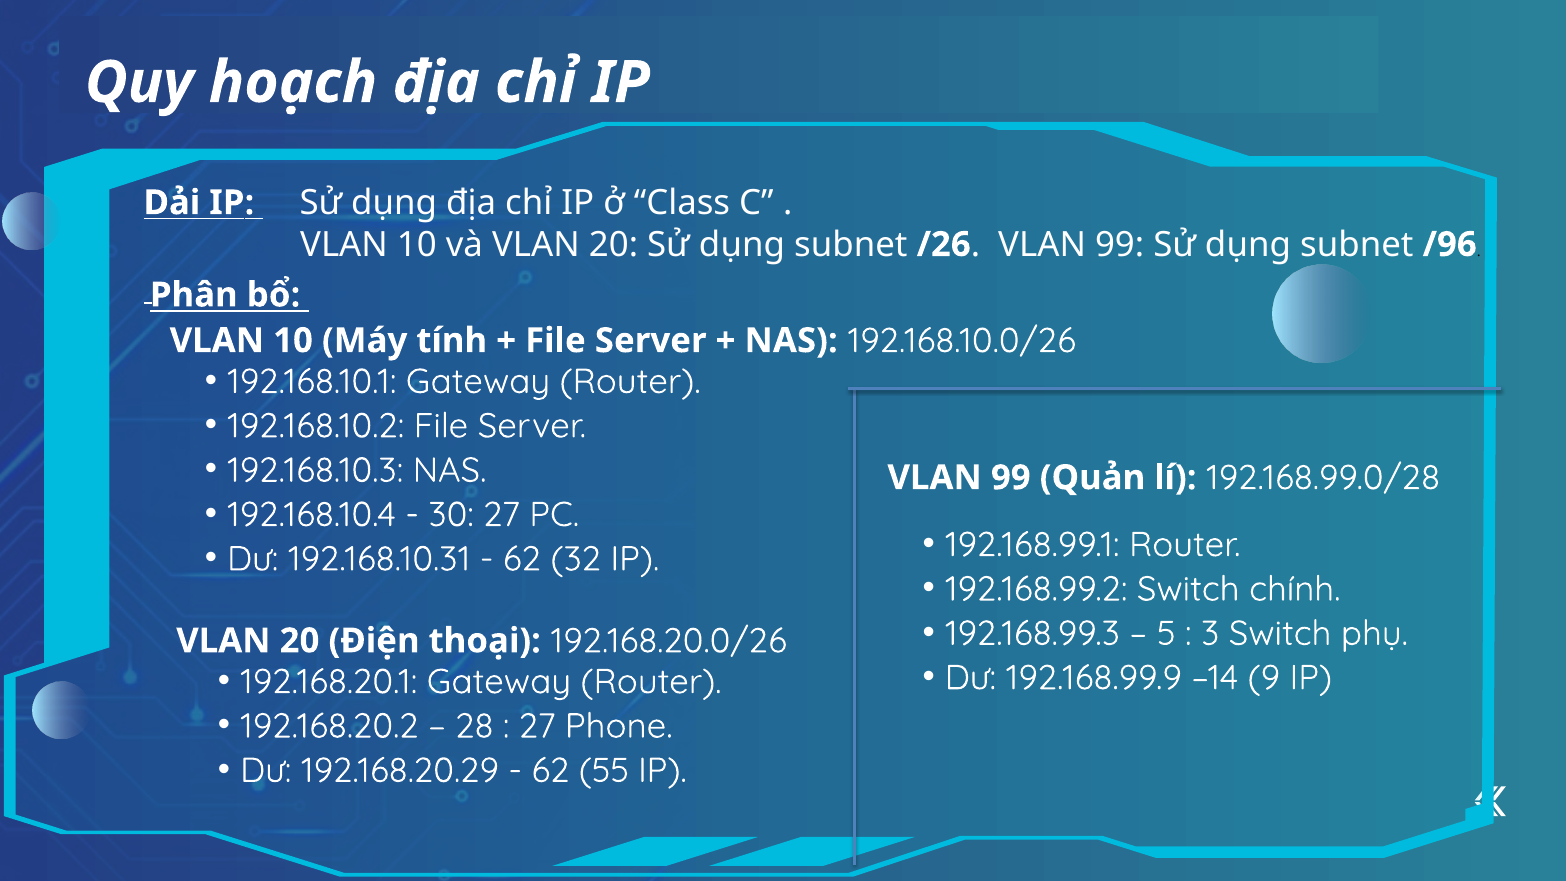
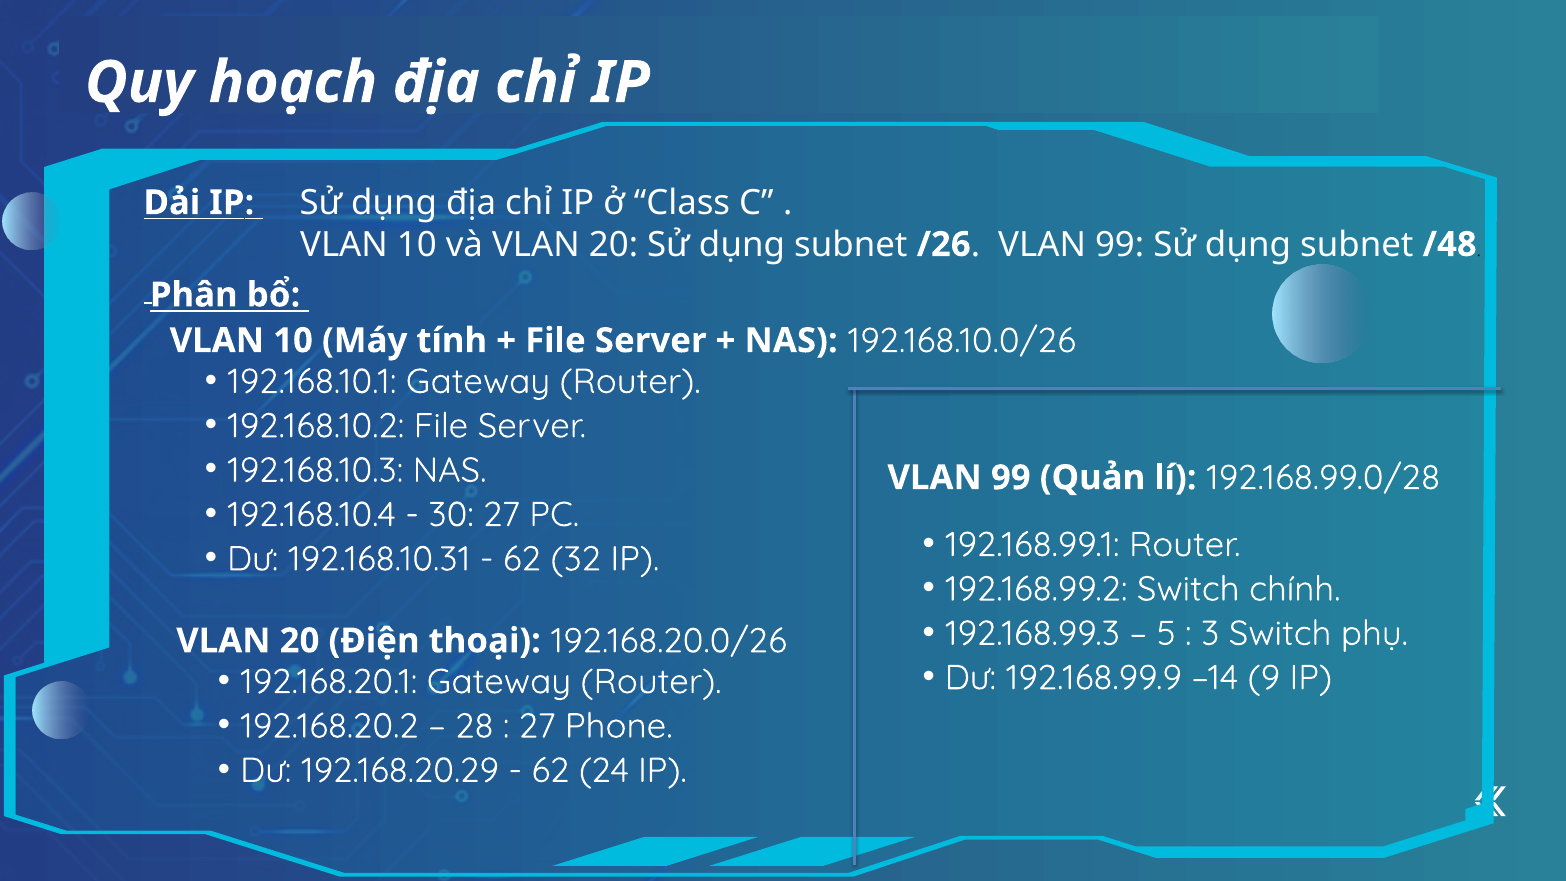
/96: /96 -> /48 (1450, 245)
55: 55 -> 24 (604, 770)
